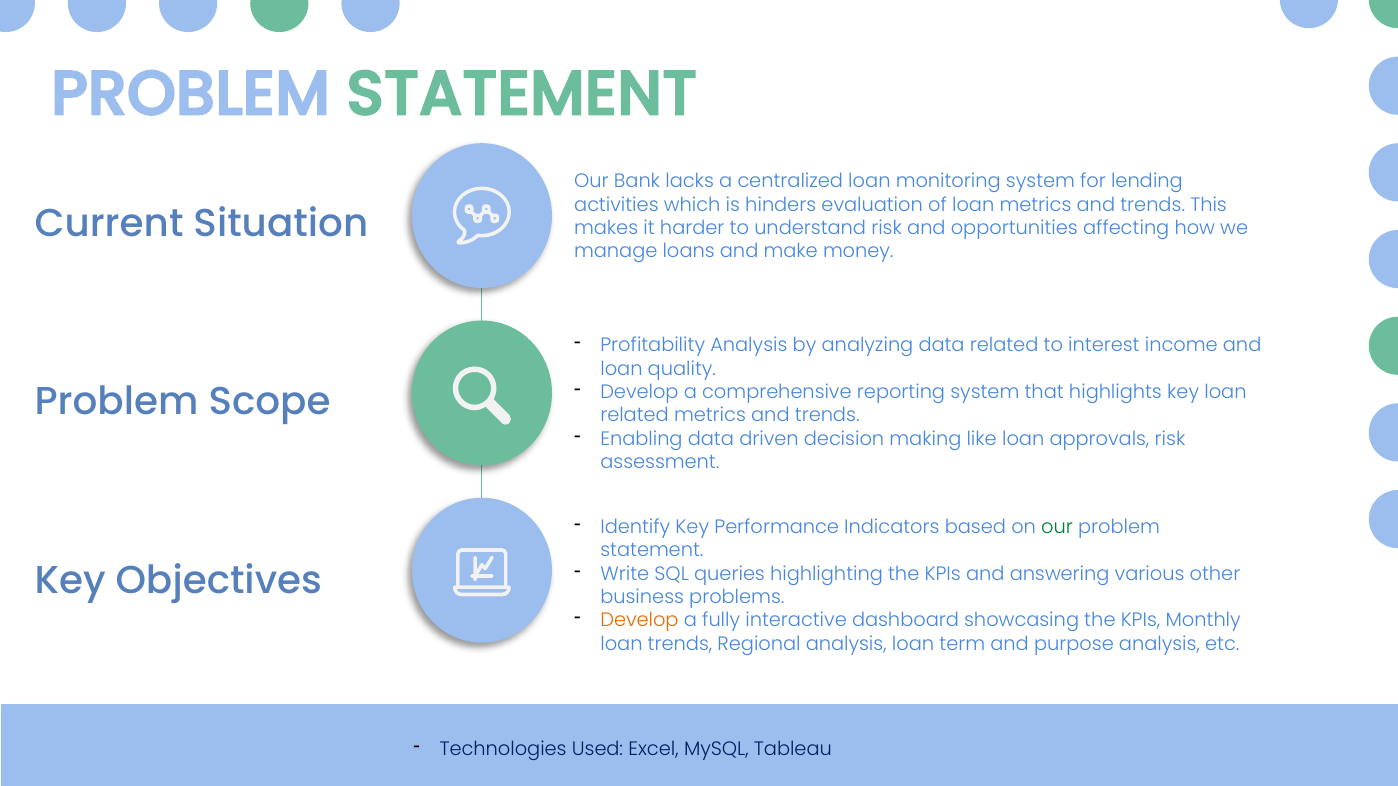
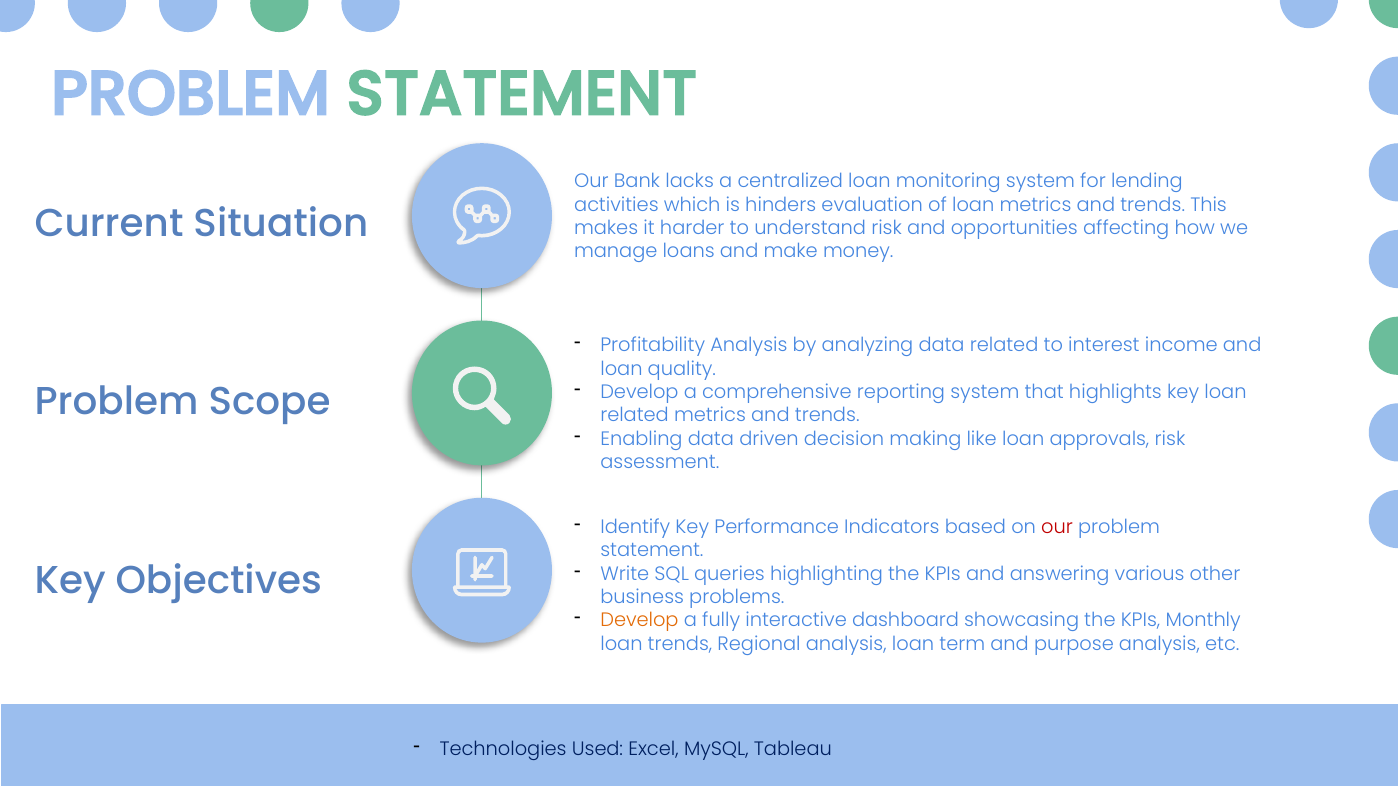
our colour: green -> red (1057, 527)
